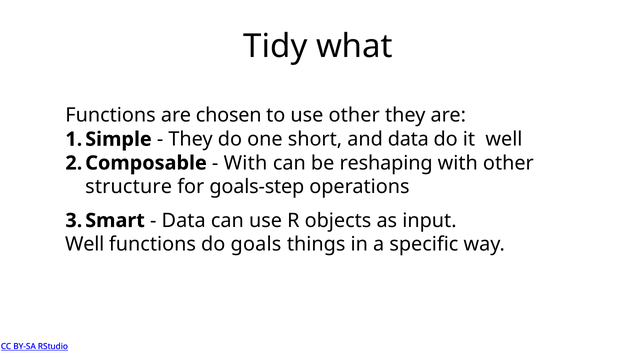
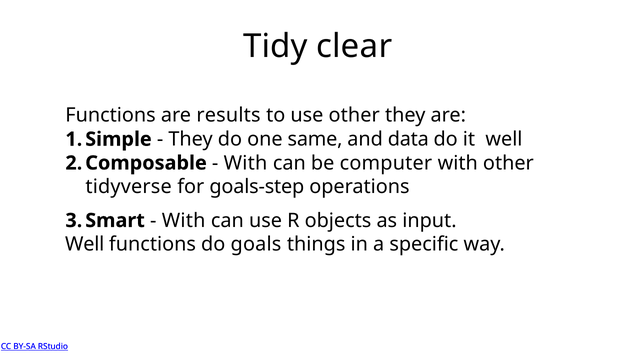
what: what -> clear (354, 46)
chosen: chosen -> results (228, 115)
short: short -> same (315, 139)
reshaping: reshaping -> computer (386, 163)
structure: structure -> tidyverse (129, 187)
Data: Data -> With (184, 221)
